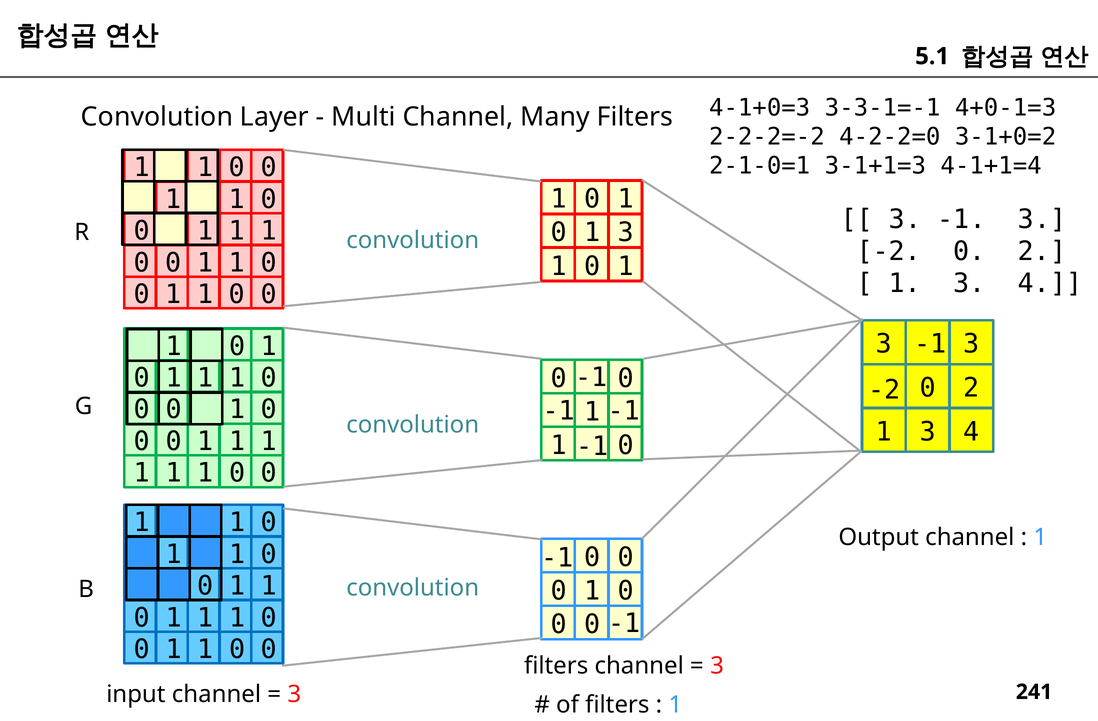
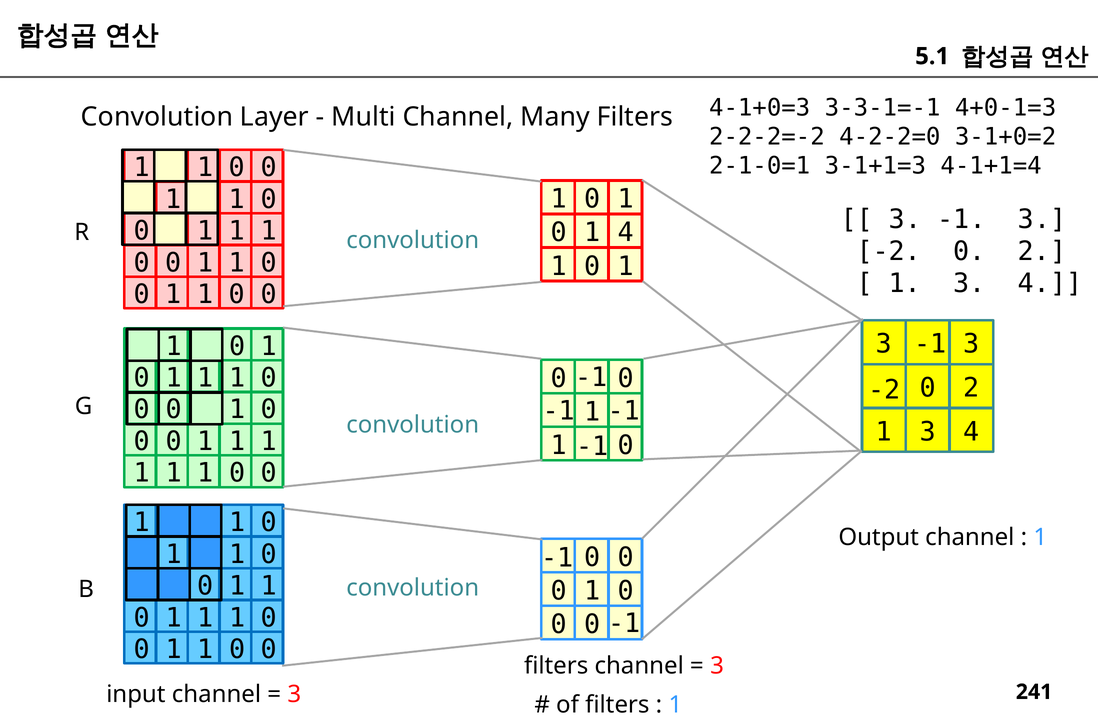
0 1 3: 3 -> 4 (626, 233)
